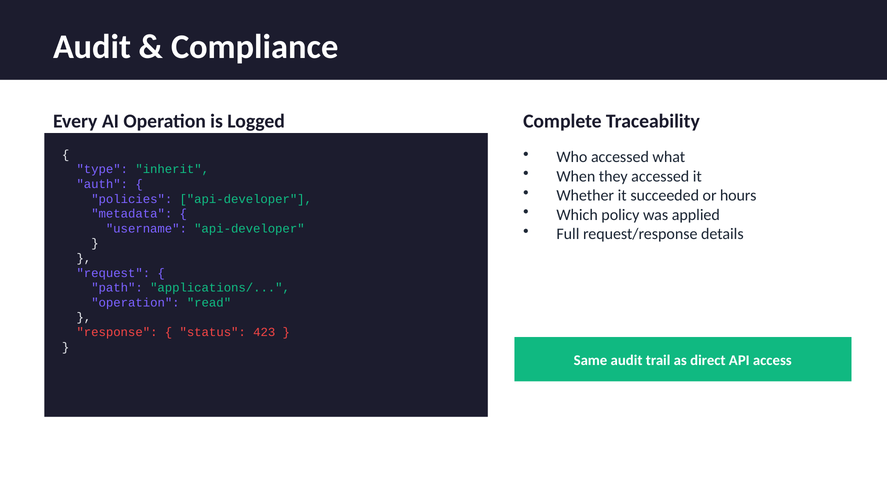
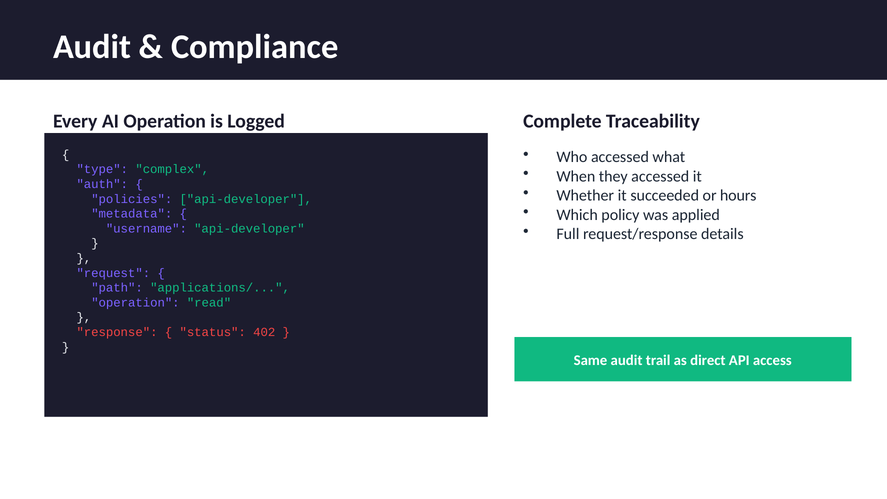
inherit: inherit -> complex (172, 169)
423: 423 -> 402 (264, 332)
